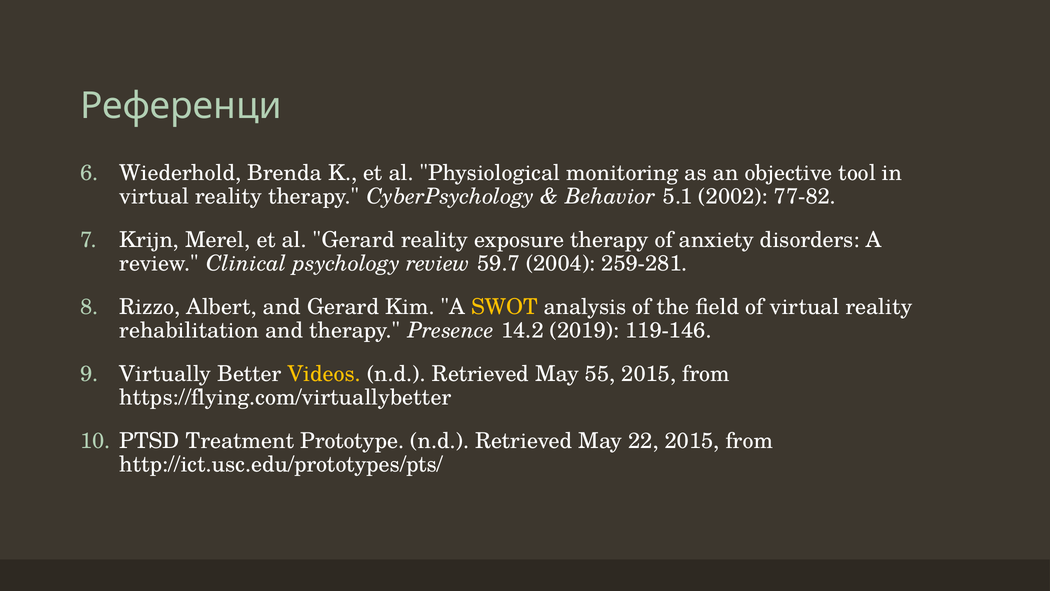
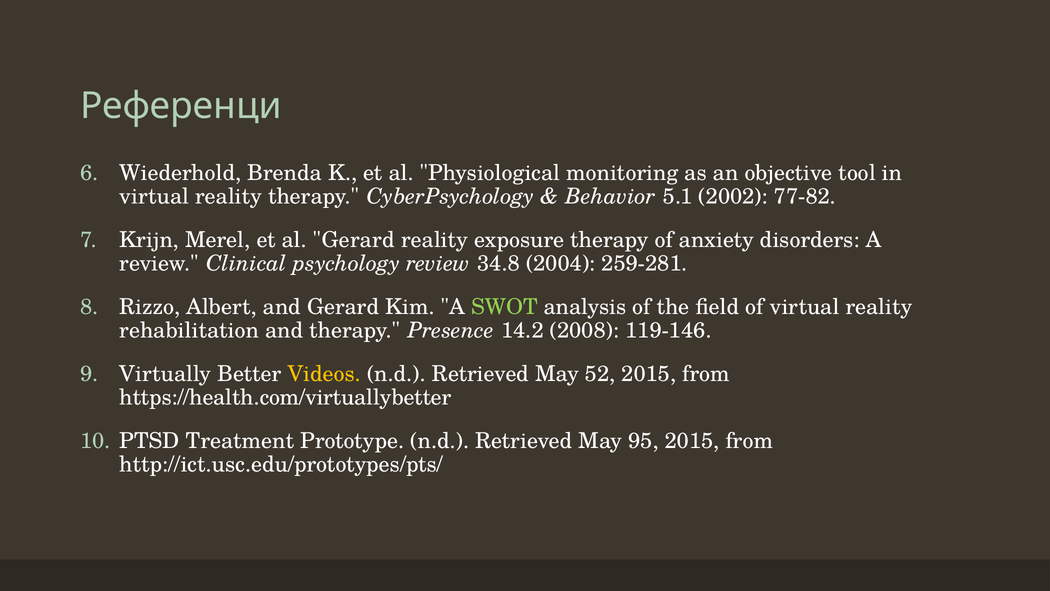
59.7: 59.7 -> 34.8 (499, 263)
SWOT colour: yellow -> light green (504, 307)
2019: 2019 -> 2008 (584, 330)
55: 55 -> 52 (600, 374)
https://flying.com/virtuallybetter: https://flying.com/virtuallybetter -> https://health.com/virtuallybetter (285, 397)
22: 22 -> 95 (643, 441)
